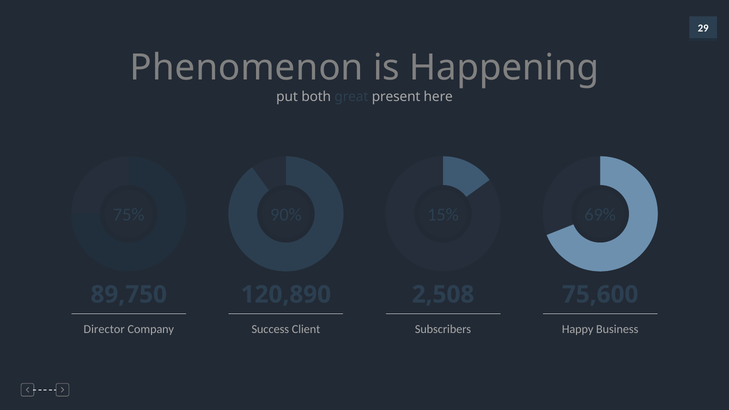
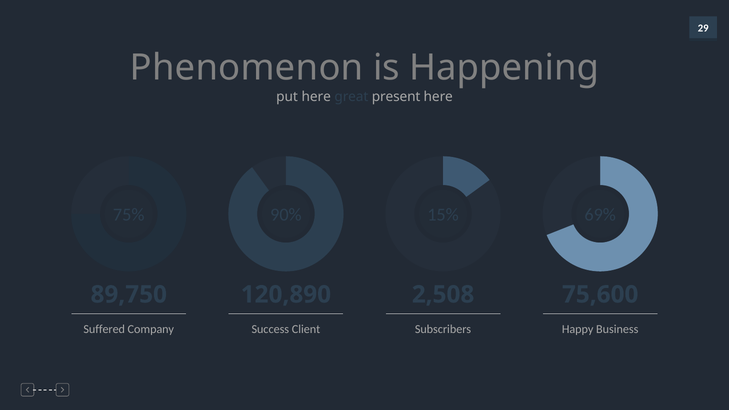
put both: both -> here (316, 97)
Director: Director -> Suffered (104, 329)
